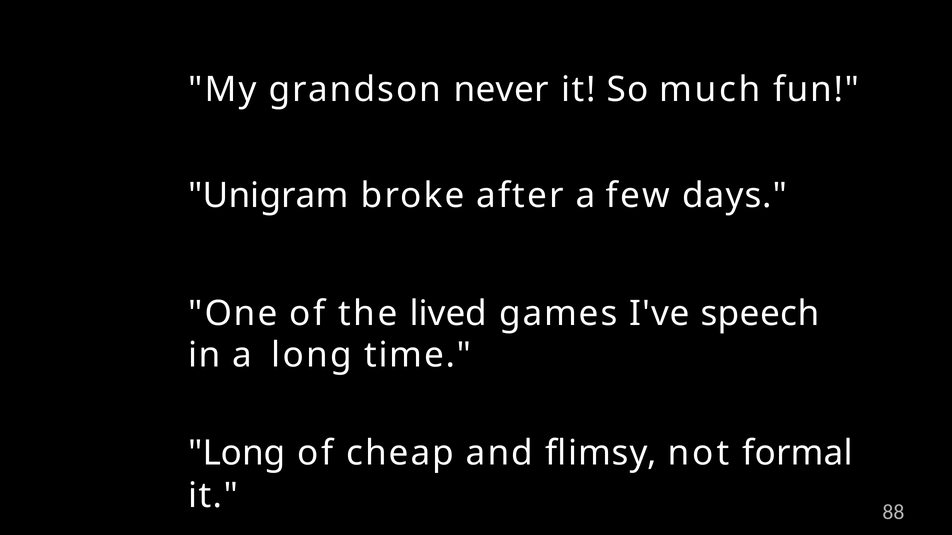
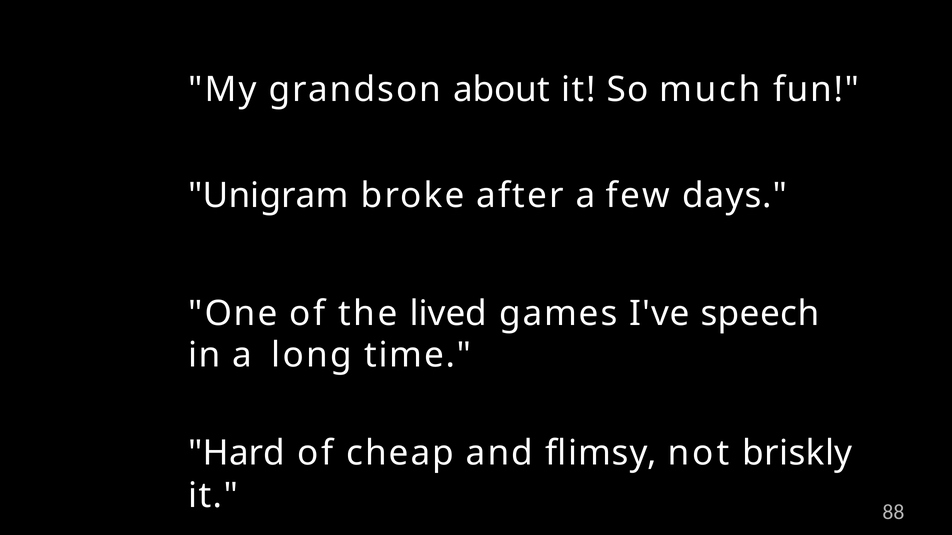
never: never -> about (502, 90)
Long: Long -> Hard (237, 454)
formal: formal -> briskly (797, 454)
